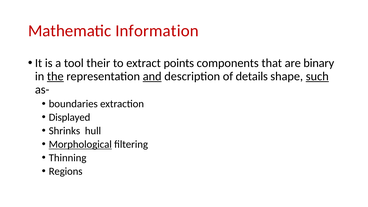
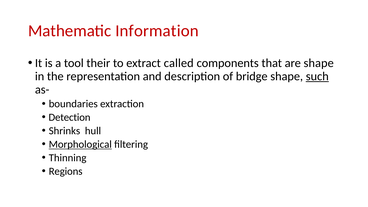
points: points -> called (179, 63)
are binary: binary -> shape (319, 63)
the underline: present -> none (55, 76)
and underline: present -> none (152, 76)
details: details -> bridge (252, 76)
Displayed: Displayed -> Detection (70, 117)
